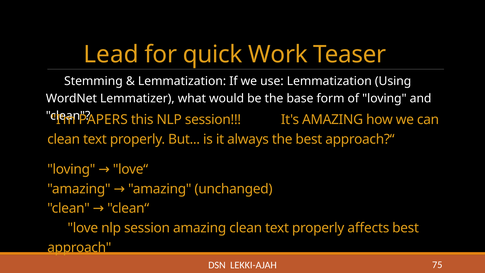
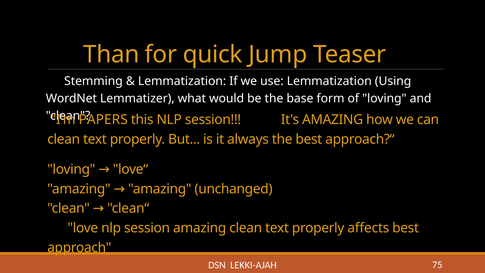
Lead: Lead -> Than (111, 54)
Work: Work -> Jump (278, 54)
